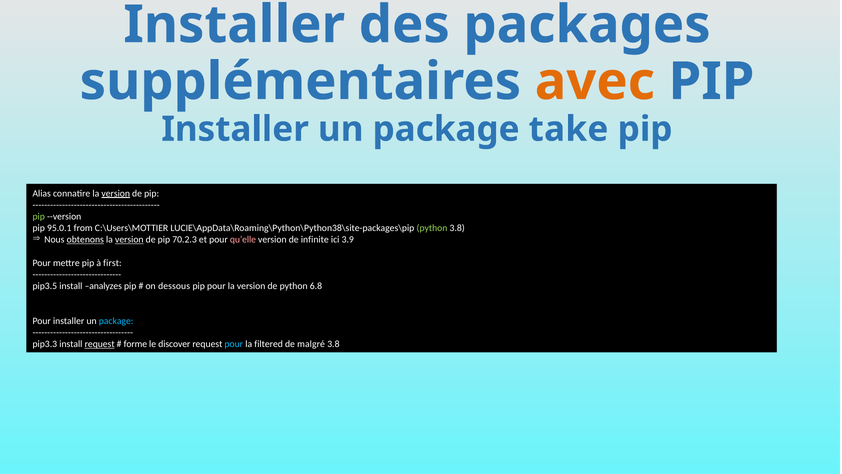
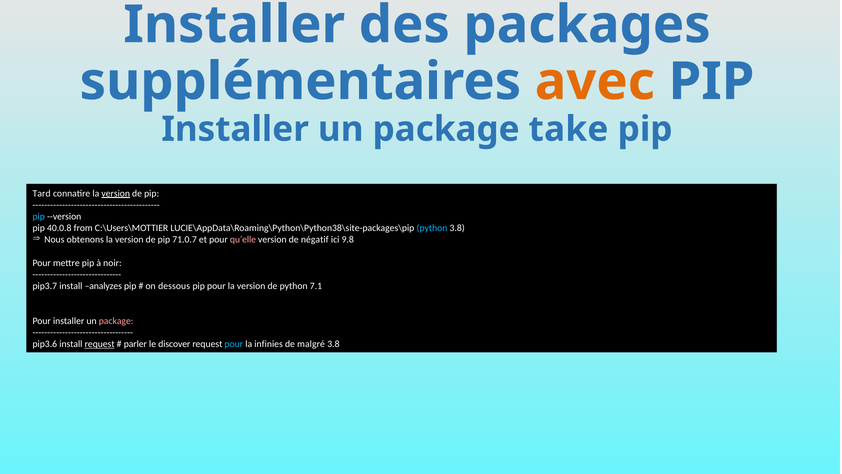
Alias: Alias -> Tard (42, 193)
pip colour: light green -> light blue (39, 216)
95.0.1: 95.0.1 -> 40.0.8 (59, 228)
python colour: light green -> light blue (432, 228)
obtenons underline: present -> none (85, 240)
version underline: present -> none (129, 240)
70.2.3: 70.2.3 -> 71.0.7 (185, 240)
infinite: infinite -> négatif (315, 240)
3.9: 3.9 -> 9.8 (348, 240)
first: first -> noir (112, 263)
pip3.5: pip3.5 -> pip3.7 (45, 286)
6.8: 6.8 -> 7.1 (316, 286)
package colour: light blue -> pink (116, 321)
pip3.3: pip3.3 -> pip3.6 (45, 344)
forme: forme -> parler (135, 344)
filtered: filtered -> infinies (269, 344)
